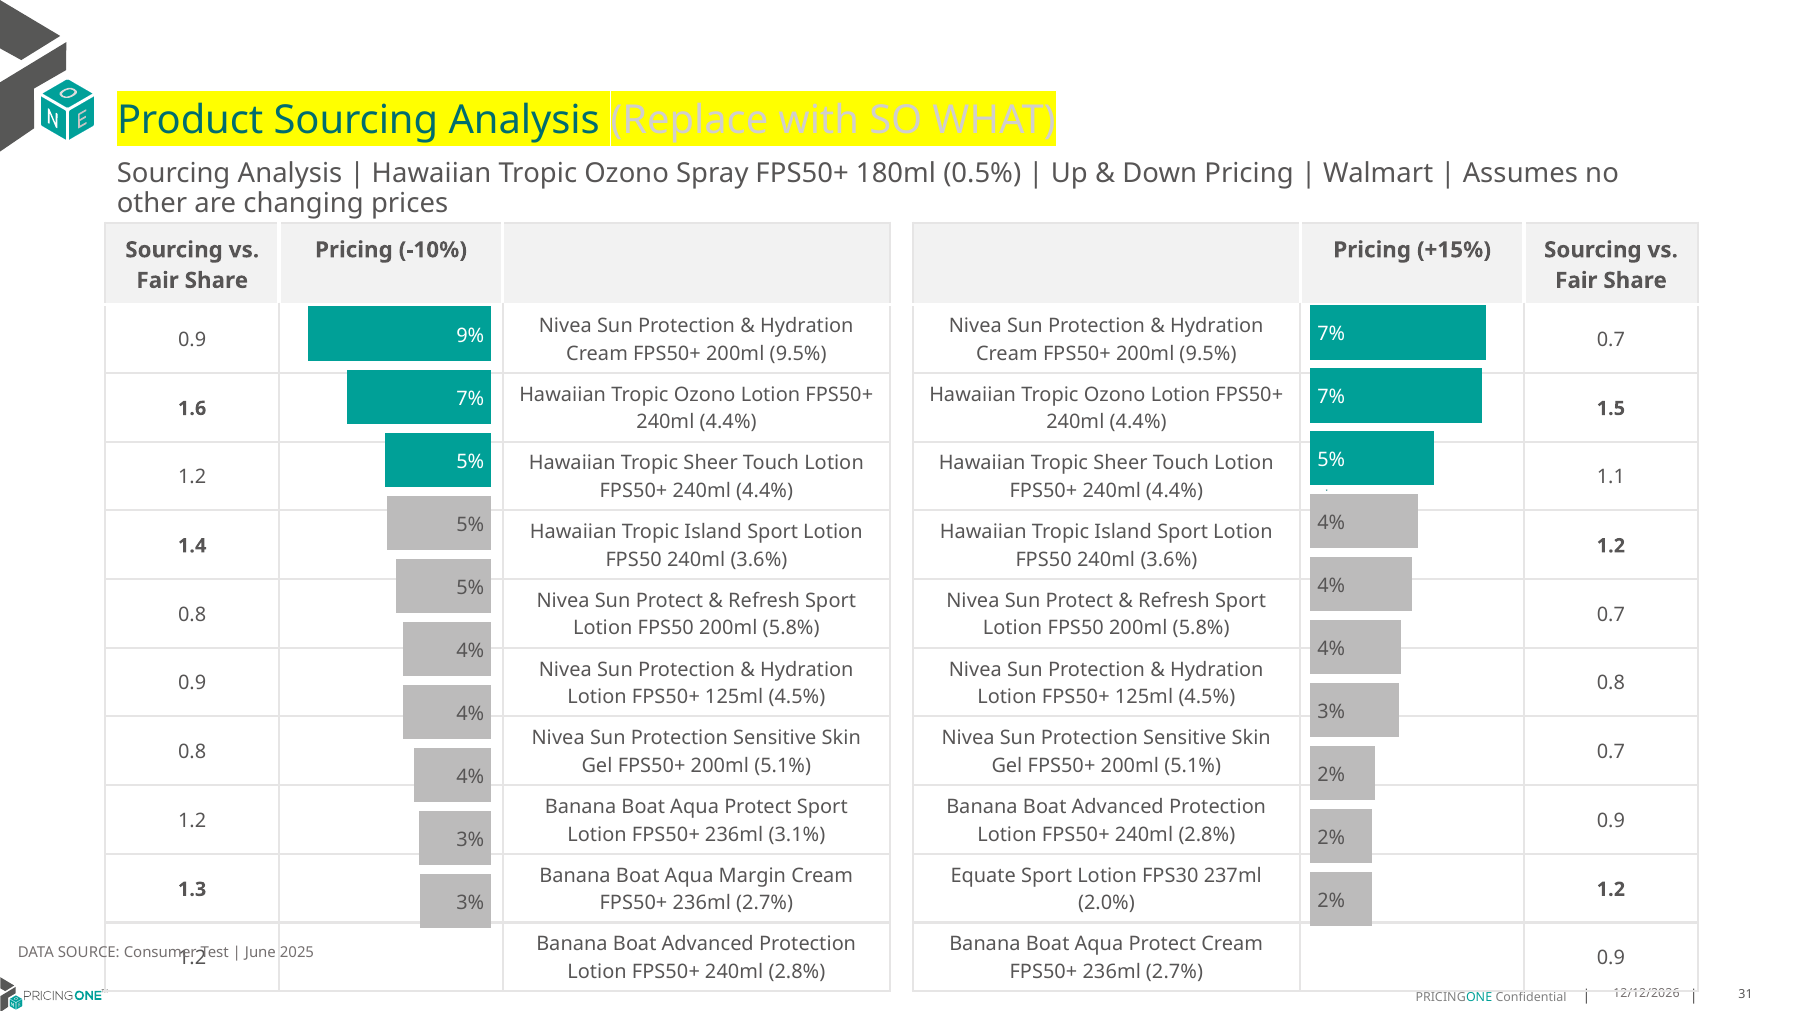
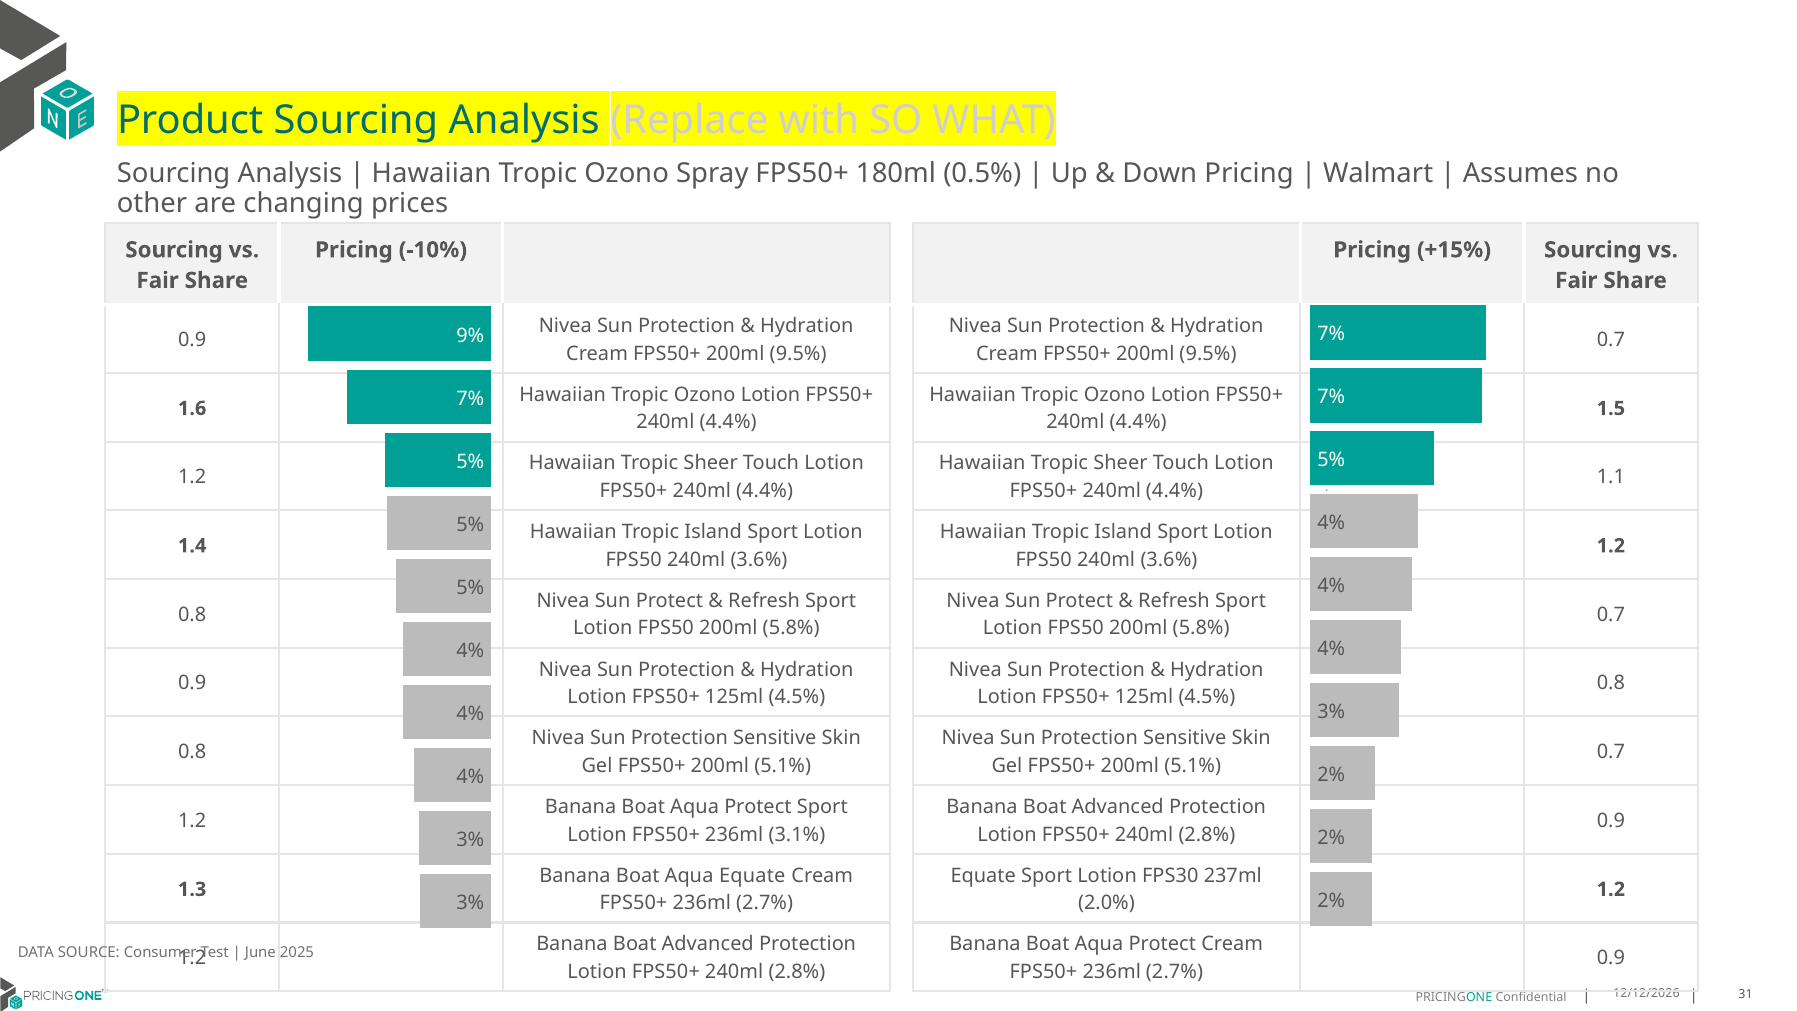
Aqua Margin: Margin -> Equate (752, 875)
